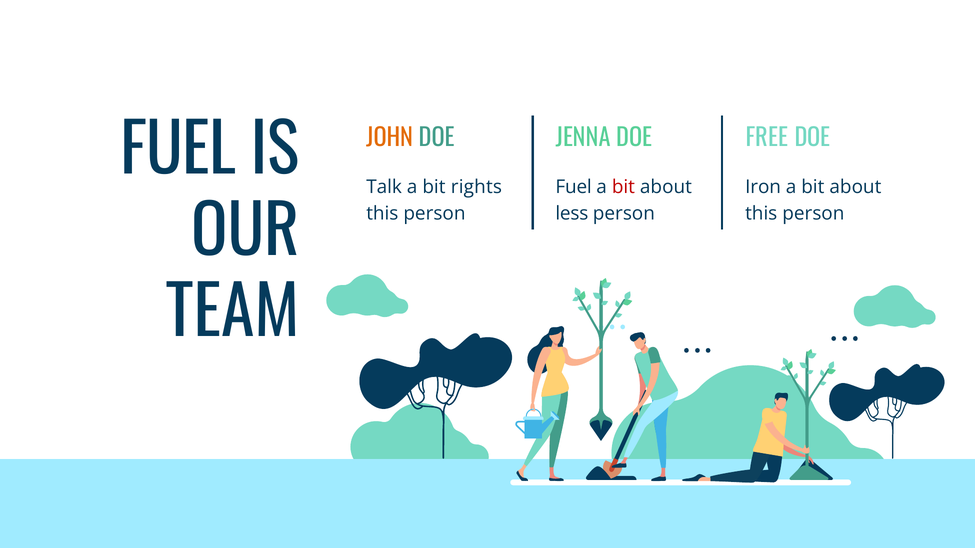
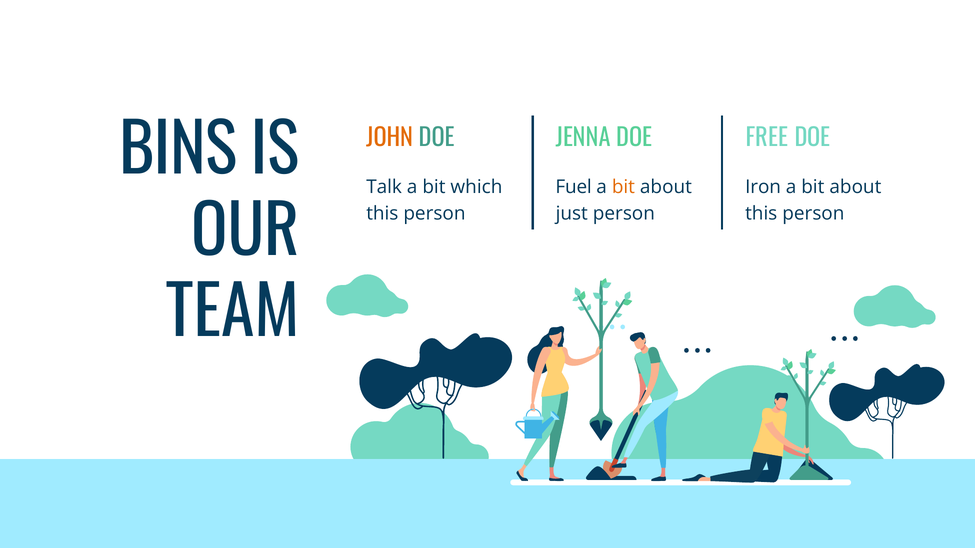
FUEL: FUEL -> BINS (178, 152)
rights: rights -> which (476, 187)
bit colour: red -> orange (623, 187)
less: less -> just (572, 214)
